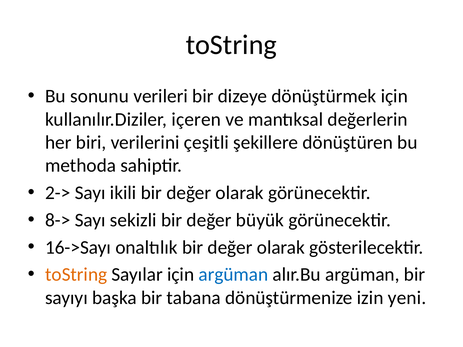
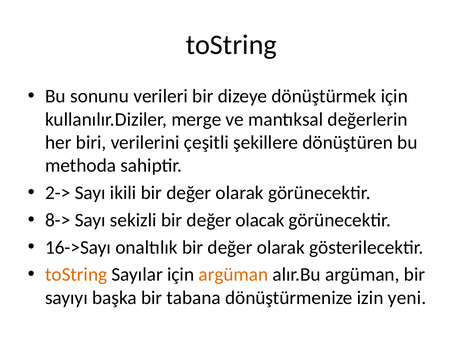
içeren: içeren -> merge (196, 119)
büyük: büyük -> olacak (260, 220)
argüman colour: blue -> orange (233, 275)
